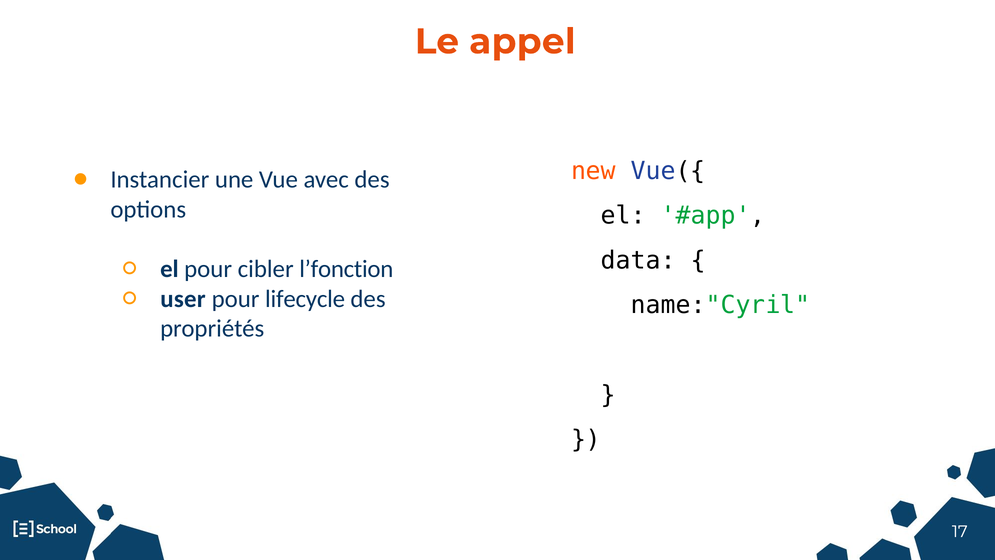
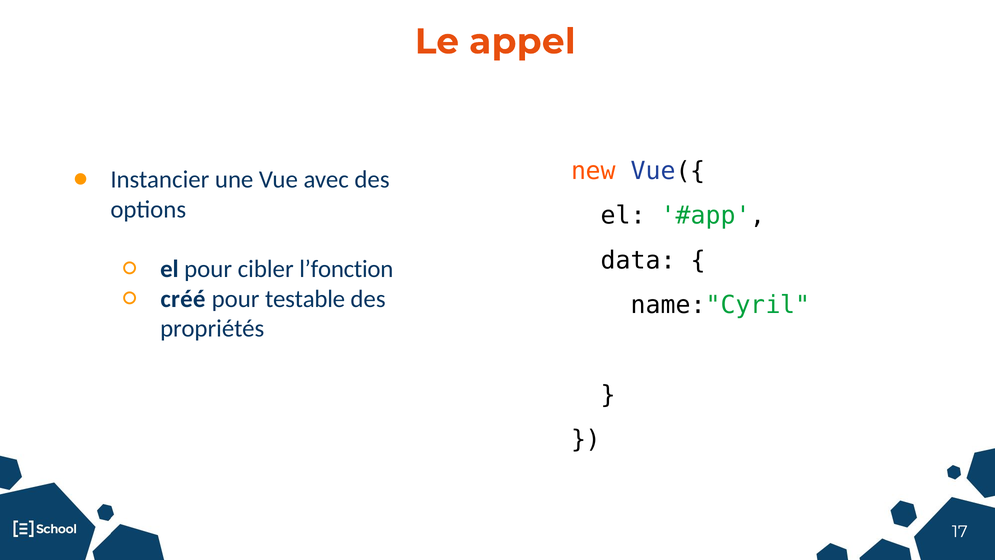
user: user -> créé (183, 299)
lifecycle: lifecycle -> testable (305, 299)
